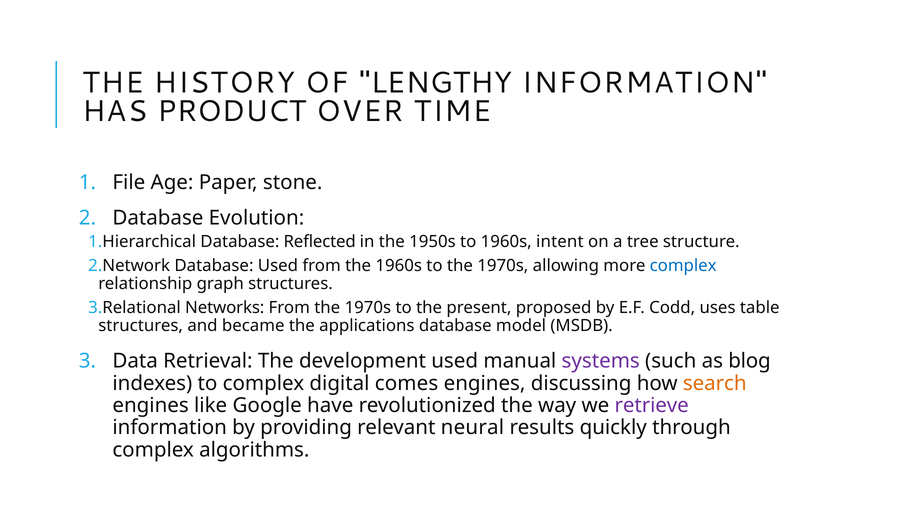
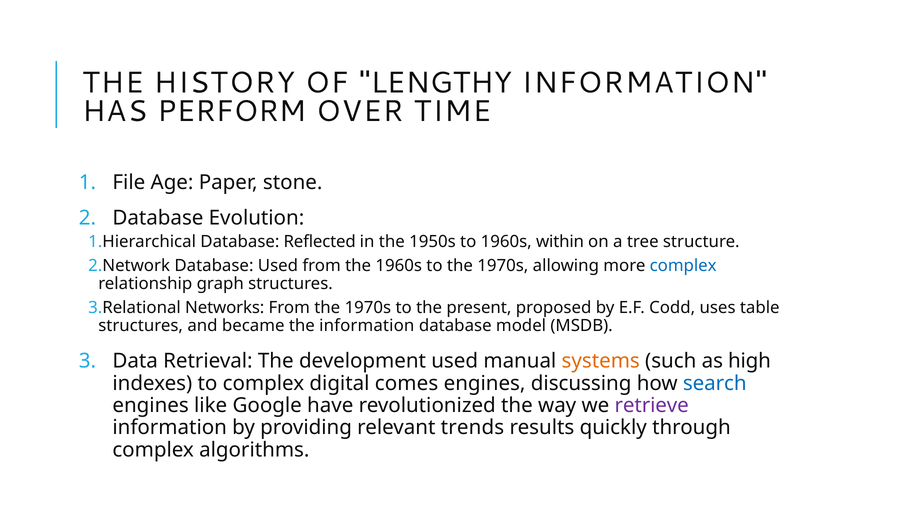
PRODUCT: PRODUCT -> PERFORM (232, 111)
intent: intent -> within (560, 242)
the applications: applications -> information (367, 326)
systems colour: purple -> orange (601, 361)
blog: blog -> high (749, 361)
search colour: orange -> blue (715, 383)
neural: neural -> trends (472, 428)
